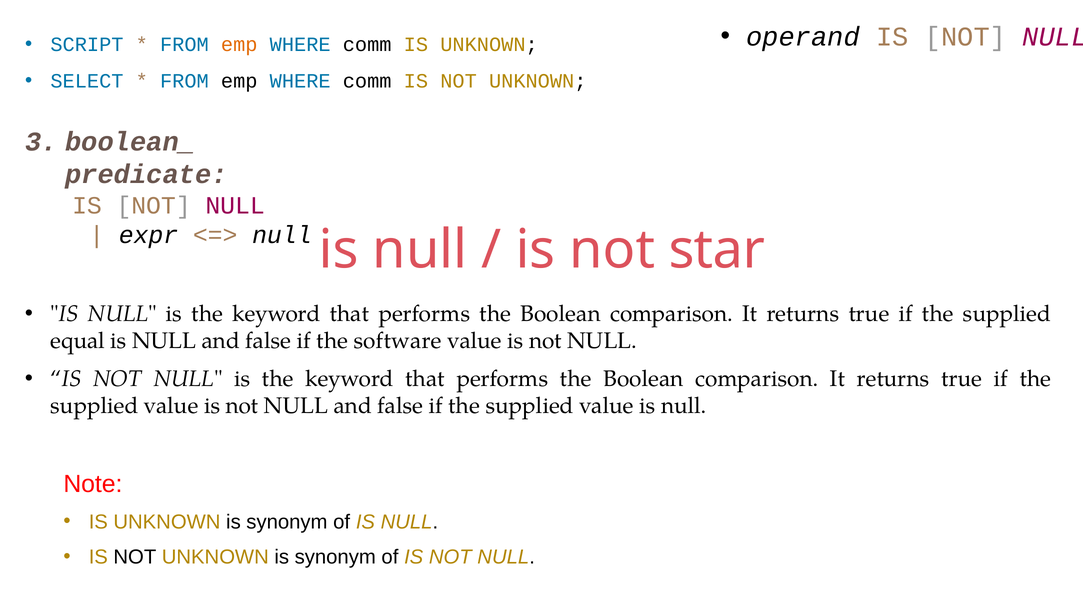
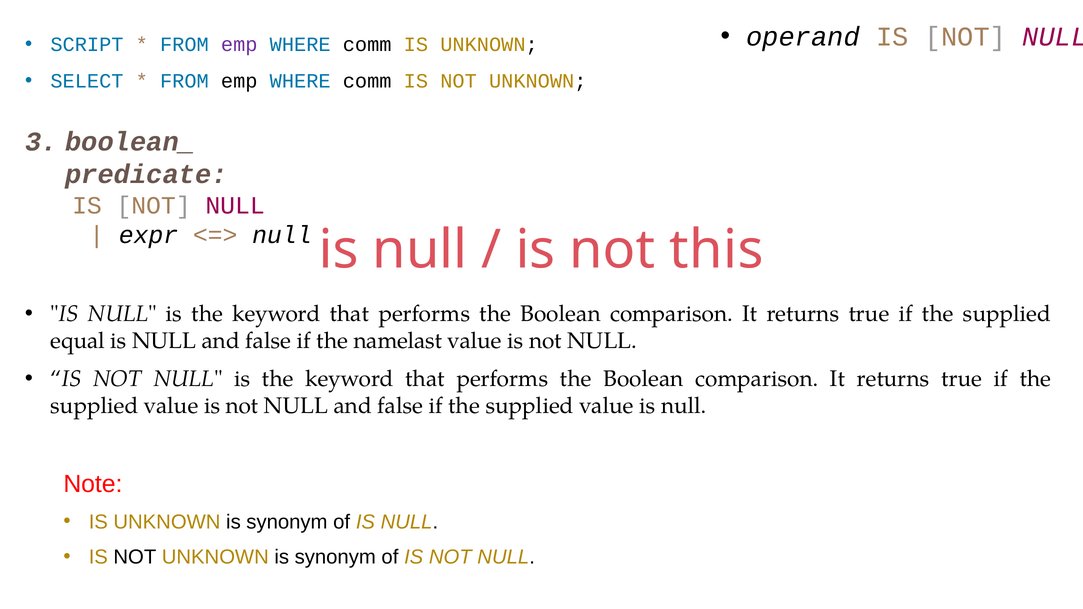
emp colour: orange -> purple (239, 44)
star: star -> this (716, 250)
software: software -> namelast (398, 341)
